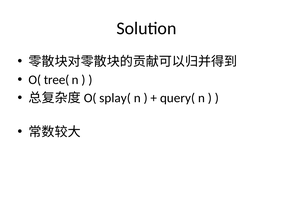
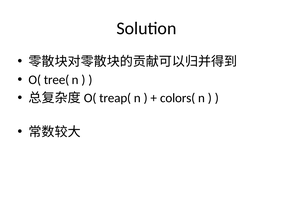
splay(: splay( -> treap( (115, 98)
query(: query( -> colors( (178, 98)
